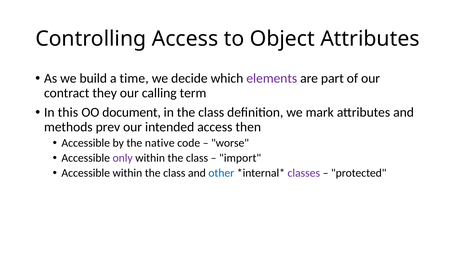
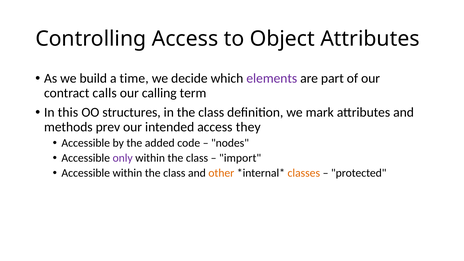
they: they -> calls (105, 93)
document: document -> structures (132, 113)
then: then -> they (248, 127)
native: native -> added (160, 143)
worse: worse -> nodes (230, 143)
other colour: blue -> orange (221, 173)
classes colour: purple -> orange (304, 173)
